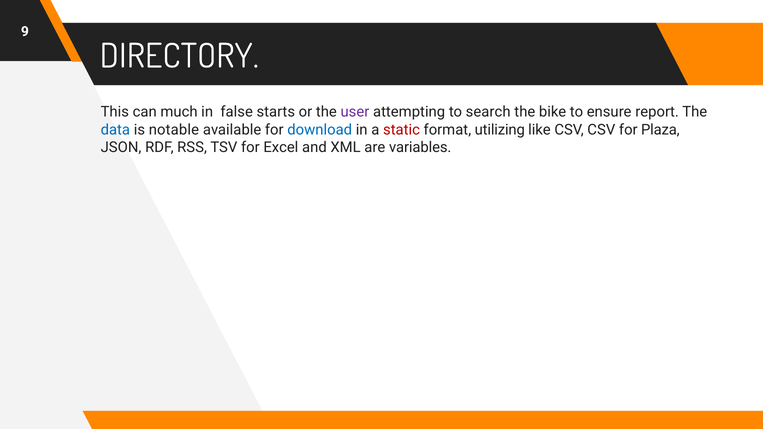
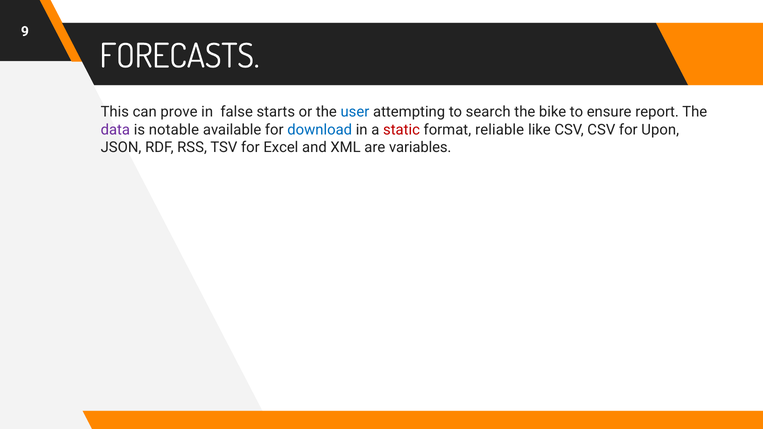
DIRECTORY: DIRECTORY -> FORECASTS (180, 56)
much: much -> prove (179, 112)
user colour: purple -> blue (355, 112)
data colour: blue -> purple (115, 130)
utilizing: utilizing -> reliable (500, 130)
Plaza: Plaza -> Upon (660, 130)
